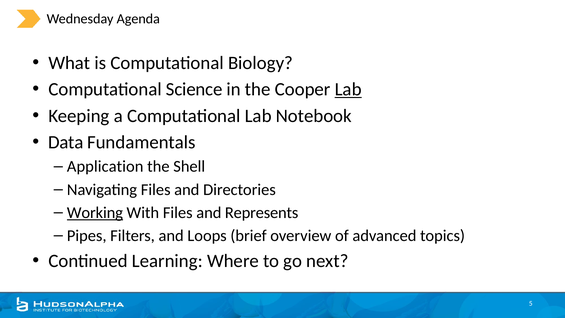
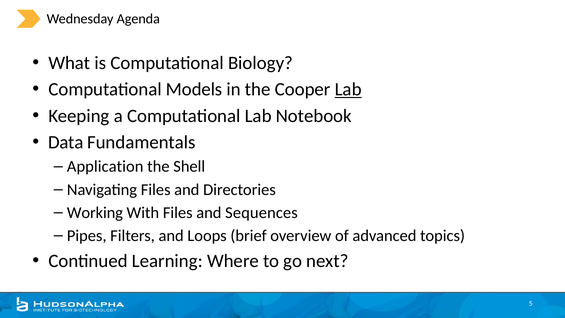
Science: Science -> Models (194, 89)
Working underline: present -> none (95, 212)
Represents: Represents -> Sequences (261, 212)
